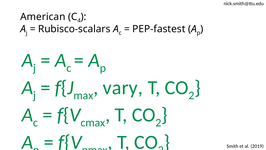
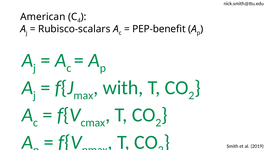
PEP-fastest: PEP-fastest -> PEP-benefit (159, 29)
vary: vary -> with (123, 87)
